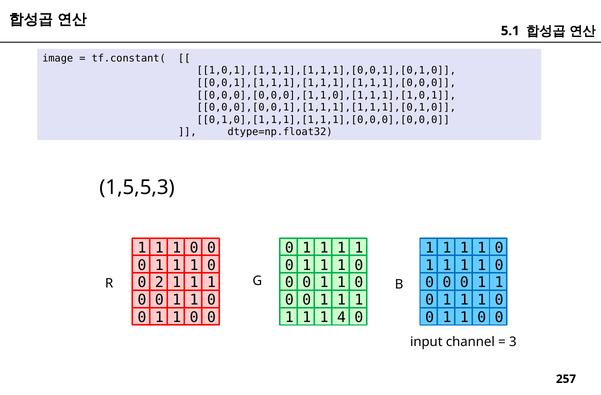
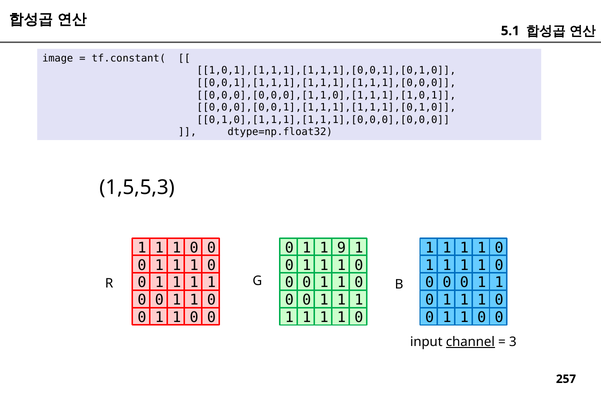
1: 1 -> 9 (341, 248)
2: 2 -> 1 (159, 282)
4: 4 -> 1 (341, 317)
channel underline: none -> present (470, 342)
